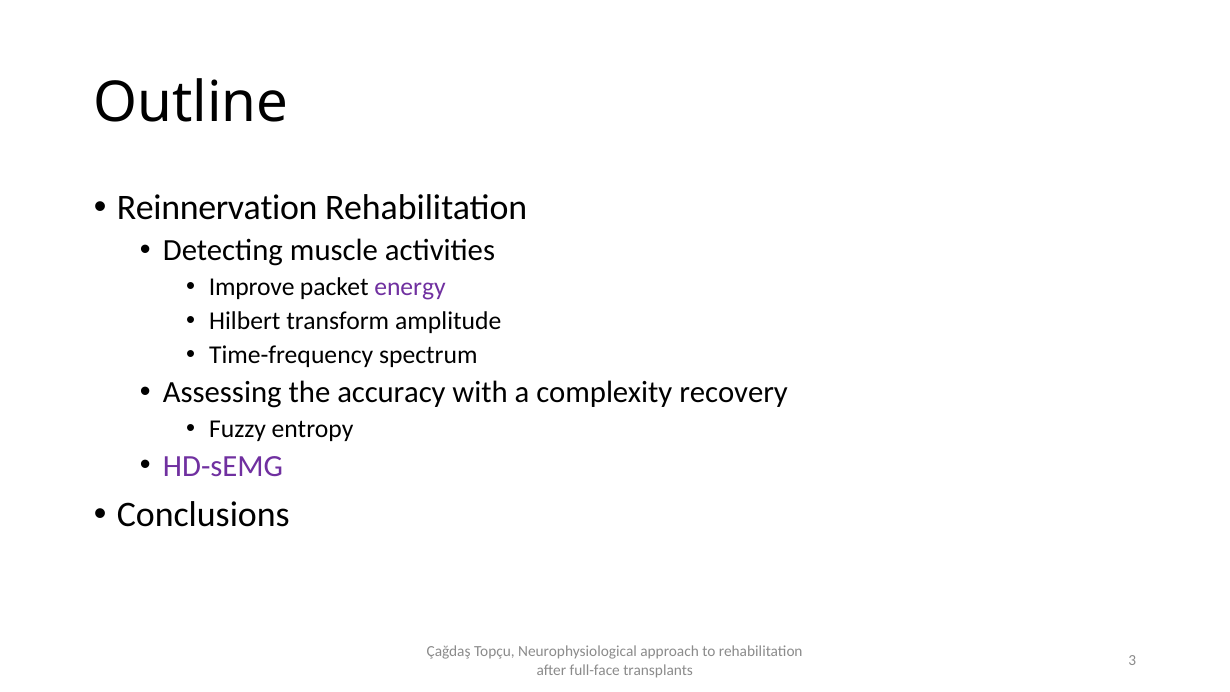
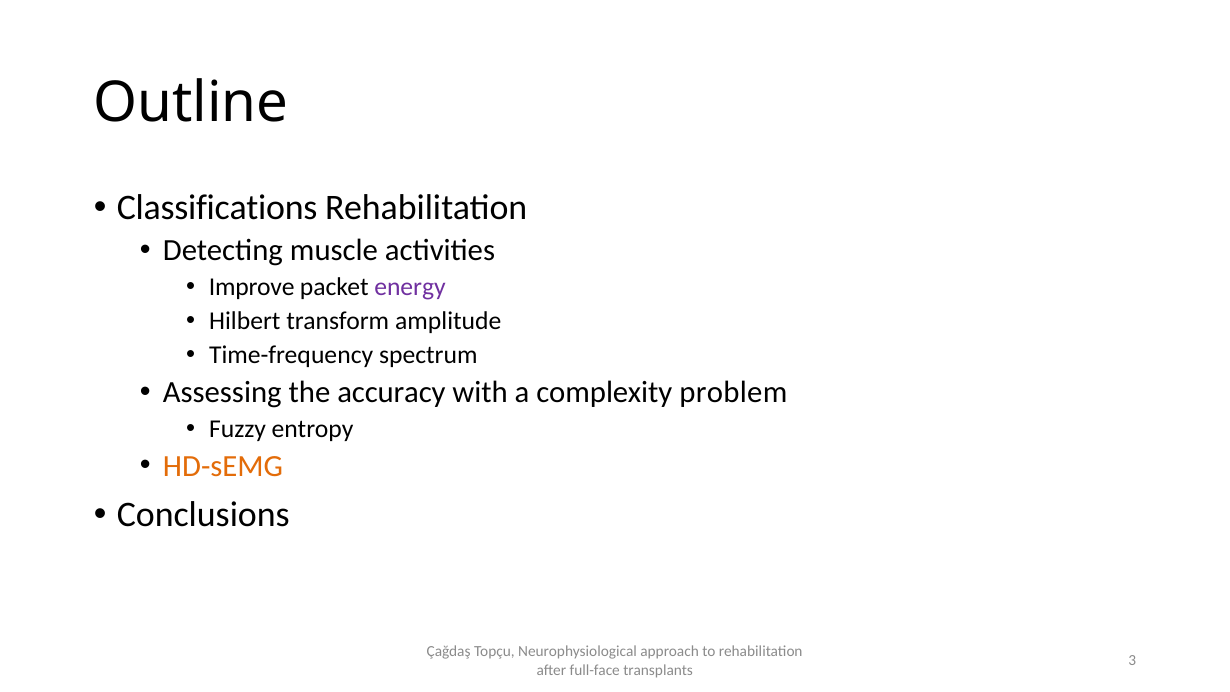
Reinnervation: Reinnervation -> Classifications (217, 208)
recovery: recovery -> problem (733, 392)
HD-sEMG colour: purple -> orange (223, 466)
